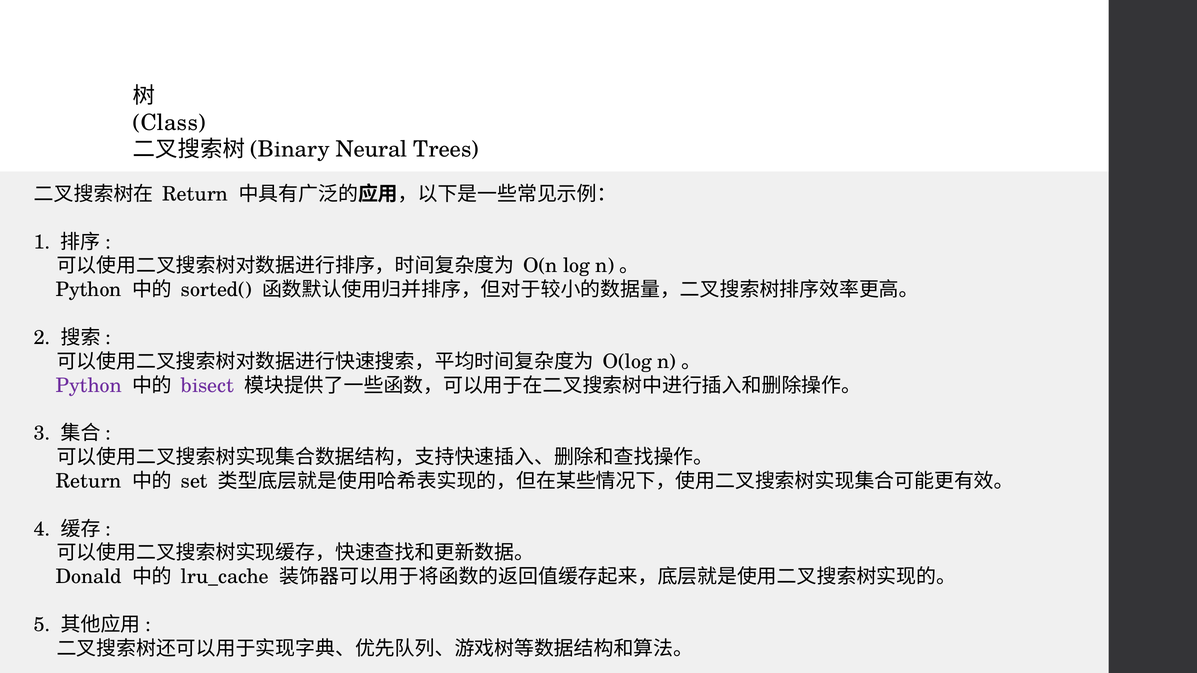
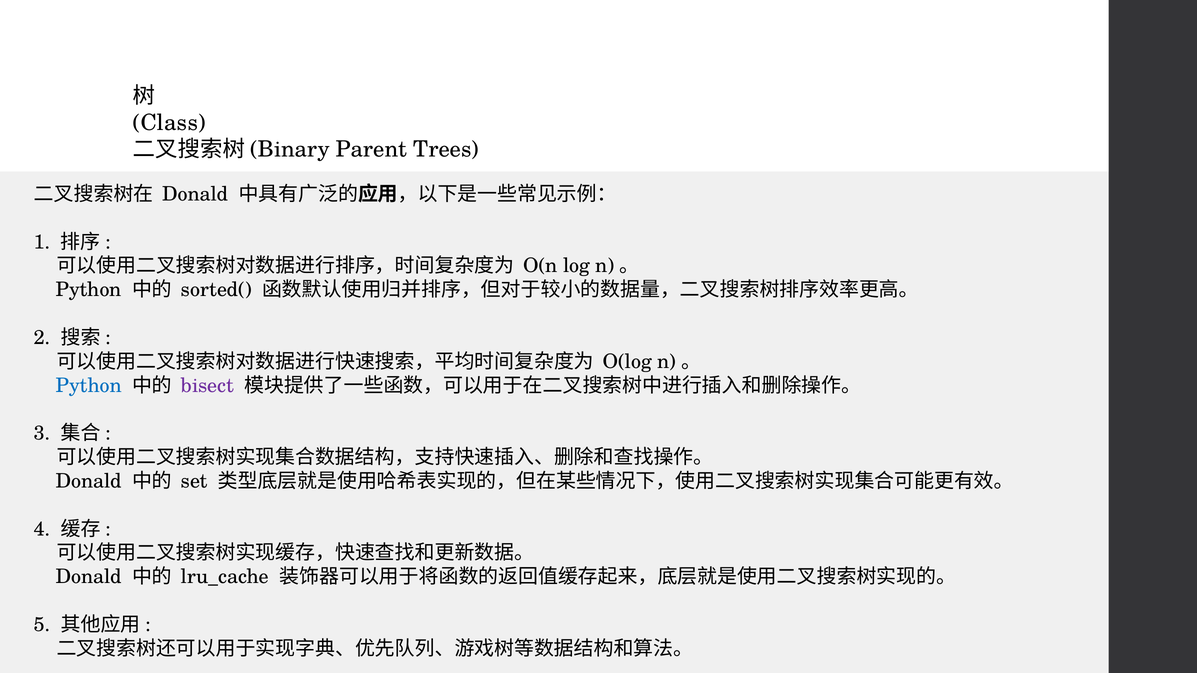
Neural: Neural -> Parent (372, 150)
Return: Return -> Donald (195, 194)
Python colour: purple -> blue (89, 386)
Return: Return -> Donald (89, 481)
